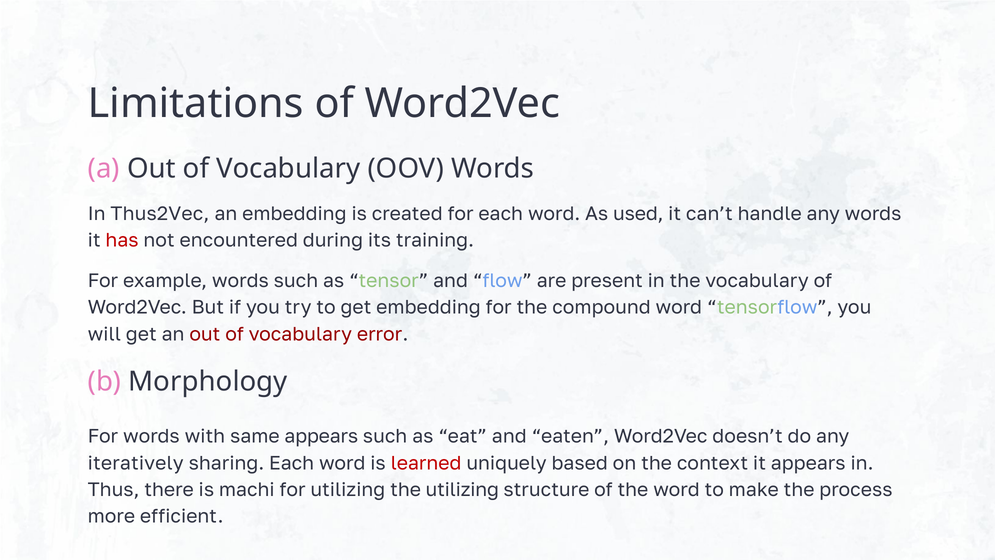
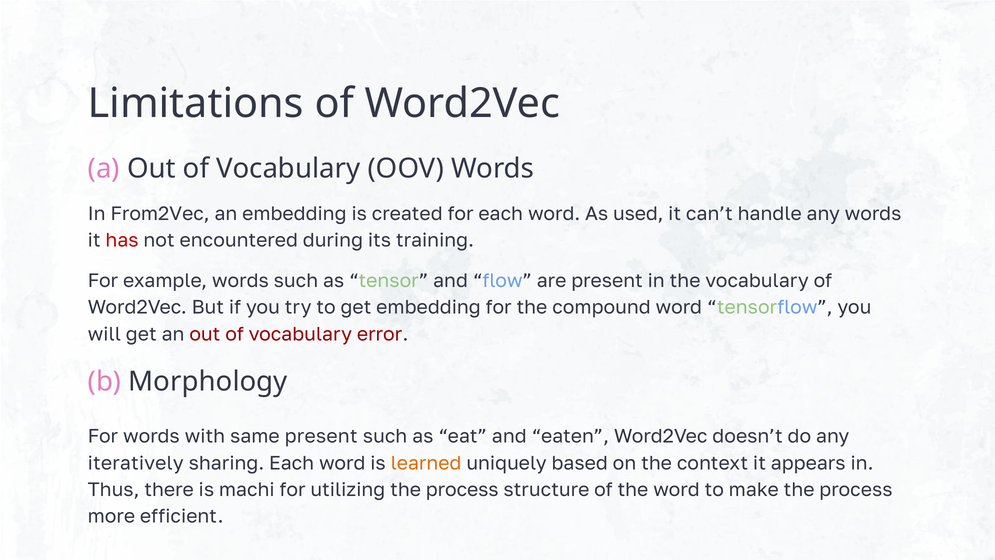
Thus2Vec: Thus2Vec -> From2Vec (160, 214)
same appears: appears -> present (321, 436)
learned colour: red -> orange (426, 463)
utilizing the utilizing: utilizing -> process (462, 490)
